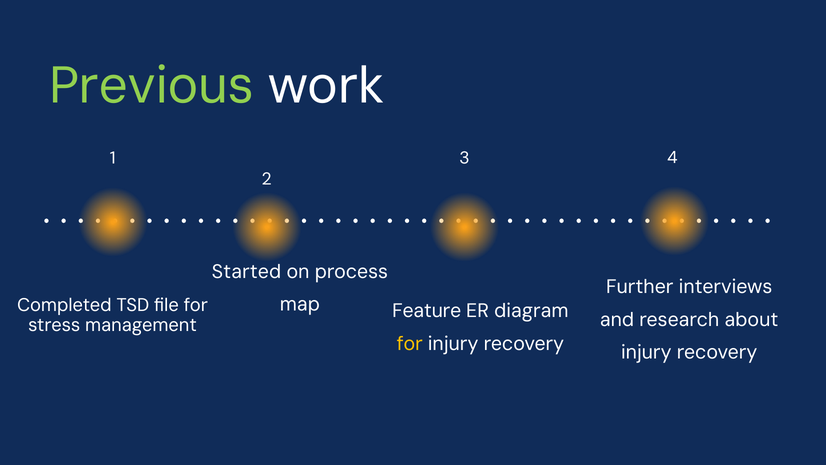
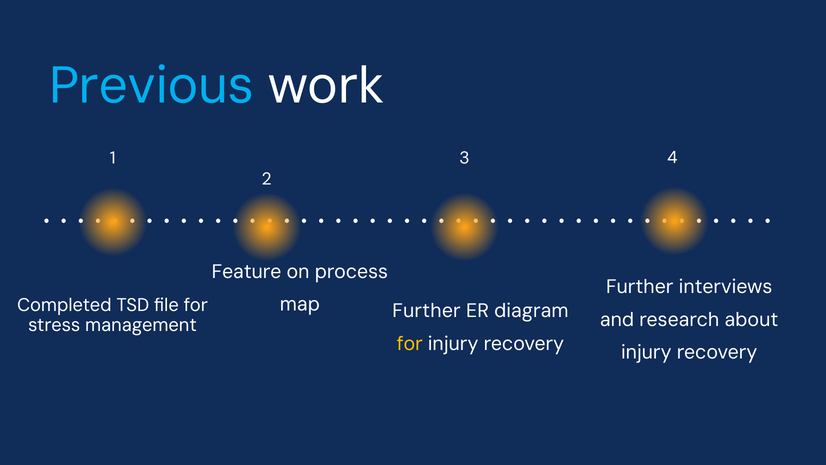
Previous colour: light green -> light blue (152, 86)
Started: Started -> Feature (247, 271)
map Feature: Feature -> Further (427, 311)
